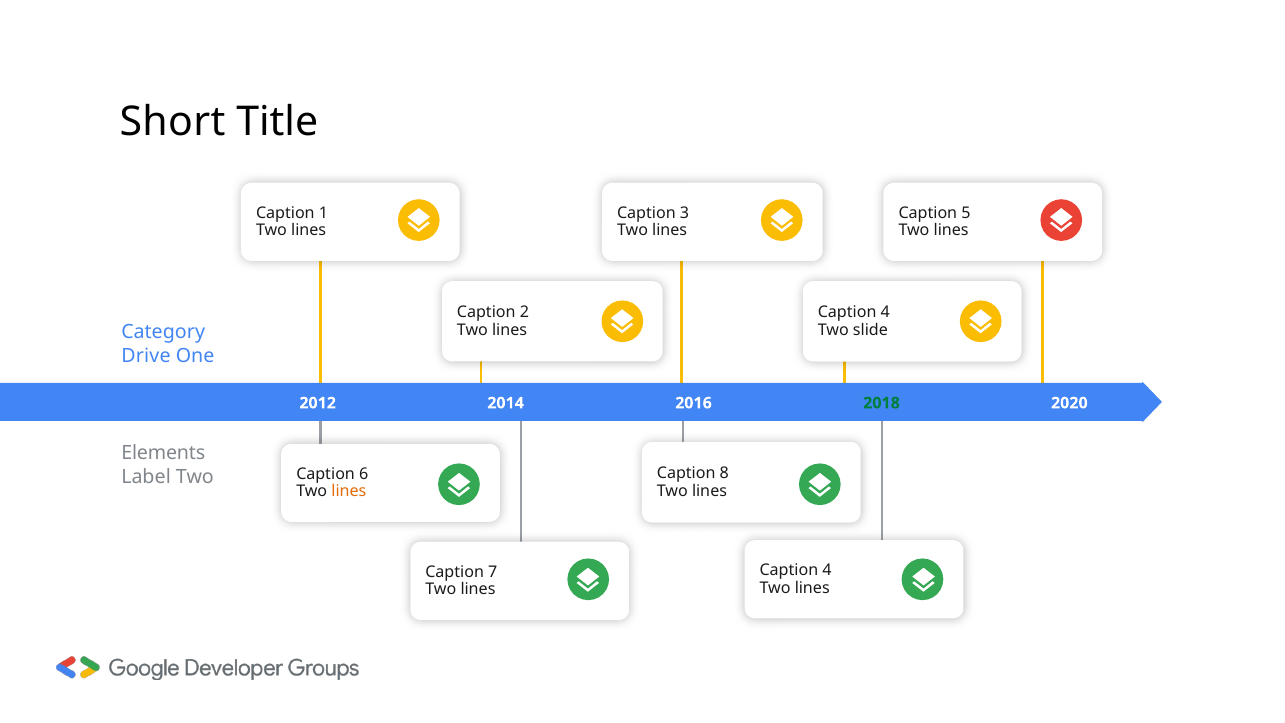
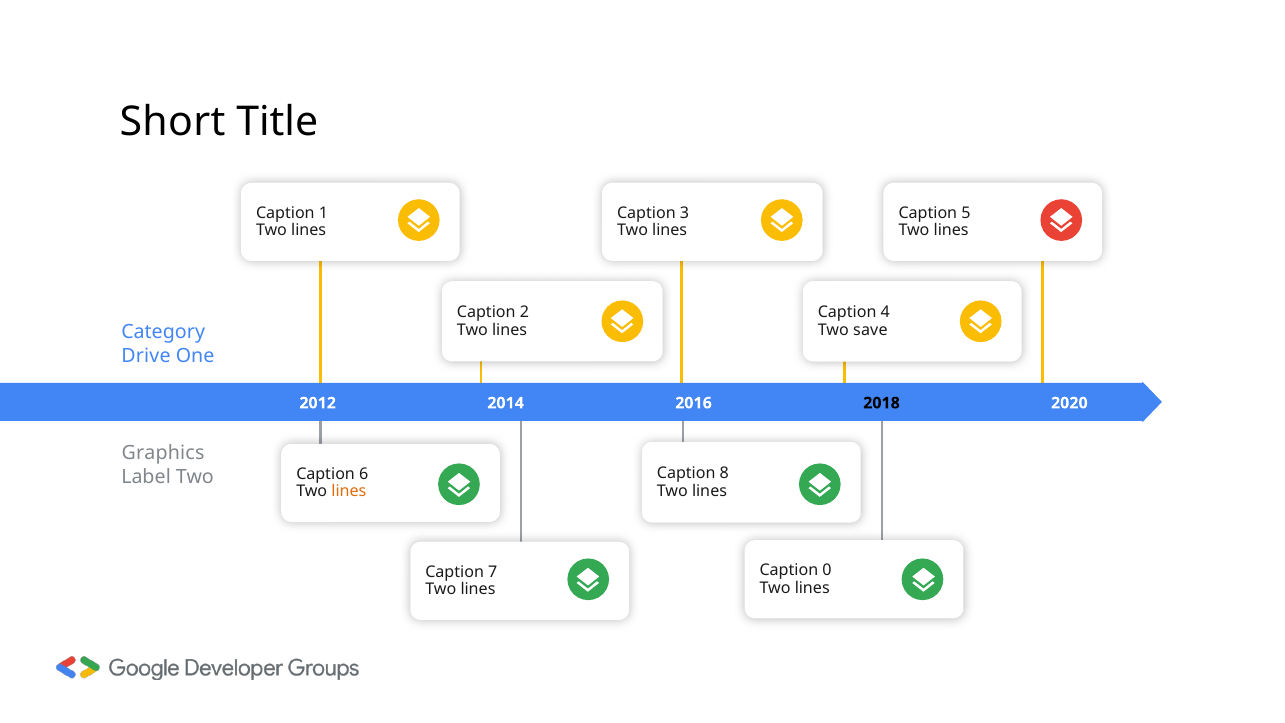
slide: slide -> save (870, 330)
2018 colour: green -> black (882, 403)
Elements: Elements -> Graphics (163, 453)
4: 4 -> 0 (827, 570)
